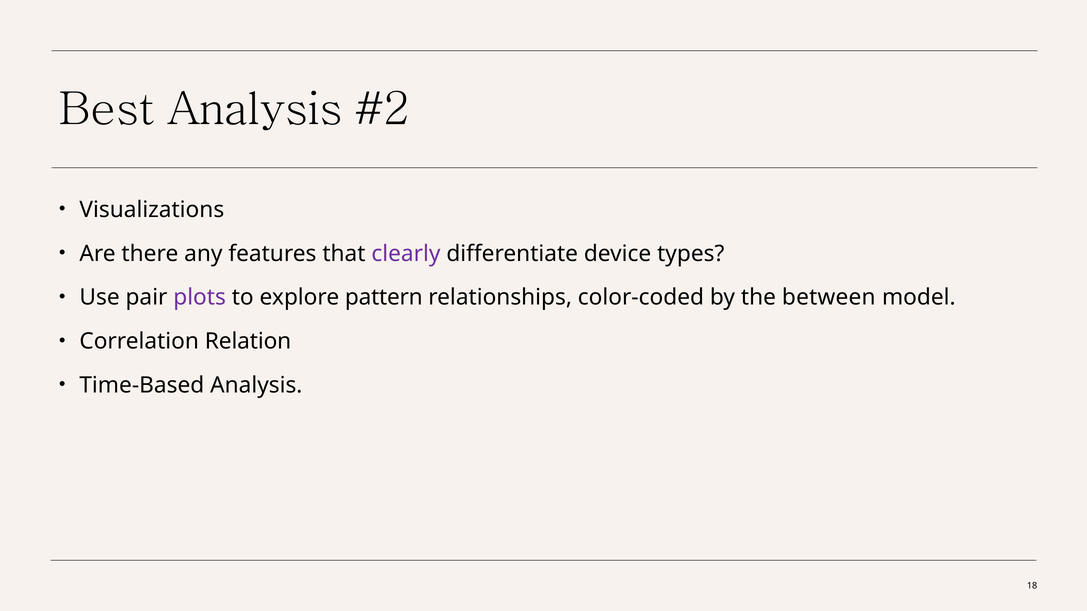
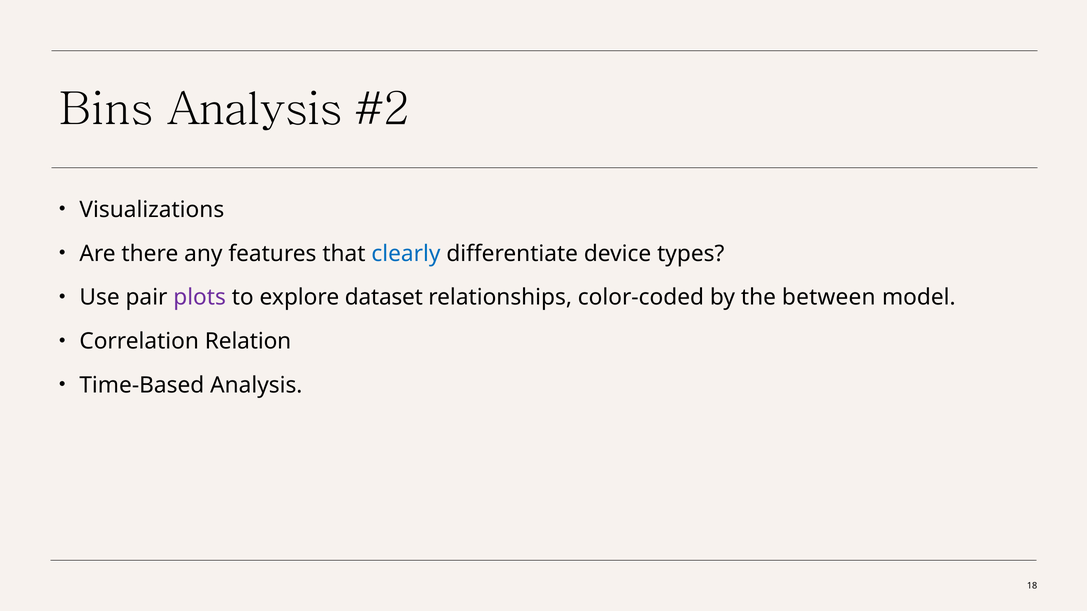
Best: Best -> Bins (107, 109)
clearly colour: purple -> blue (406, 254)
pattern: pattern -> dataset (384, 298)
